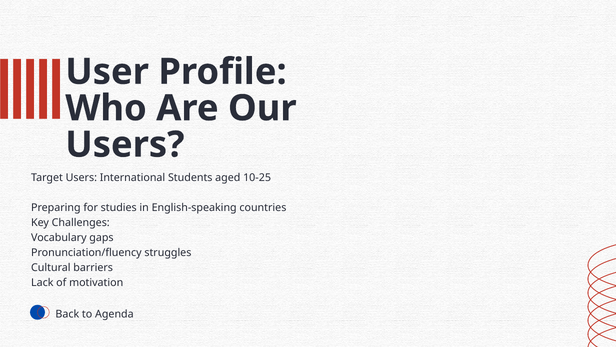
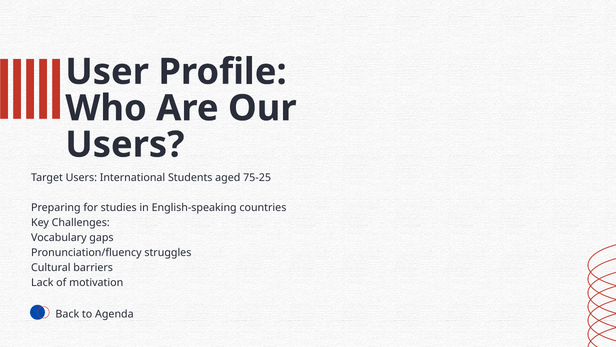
10-25: 10-25 -> 75-25 (257, 177)
